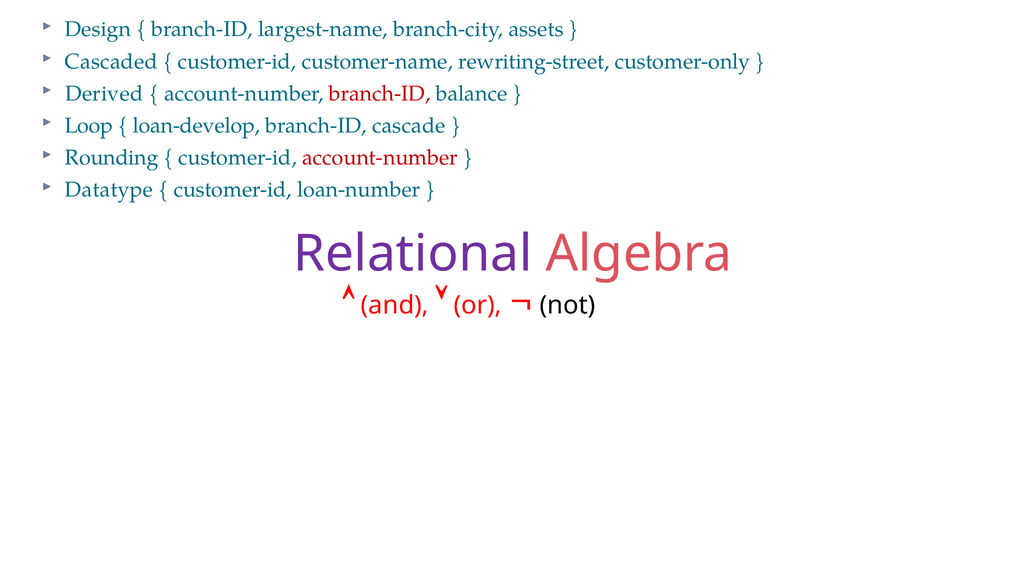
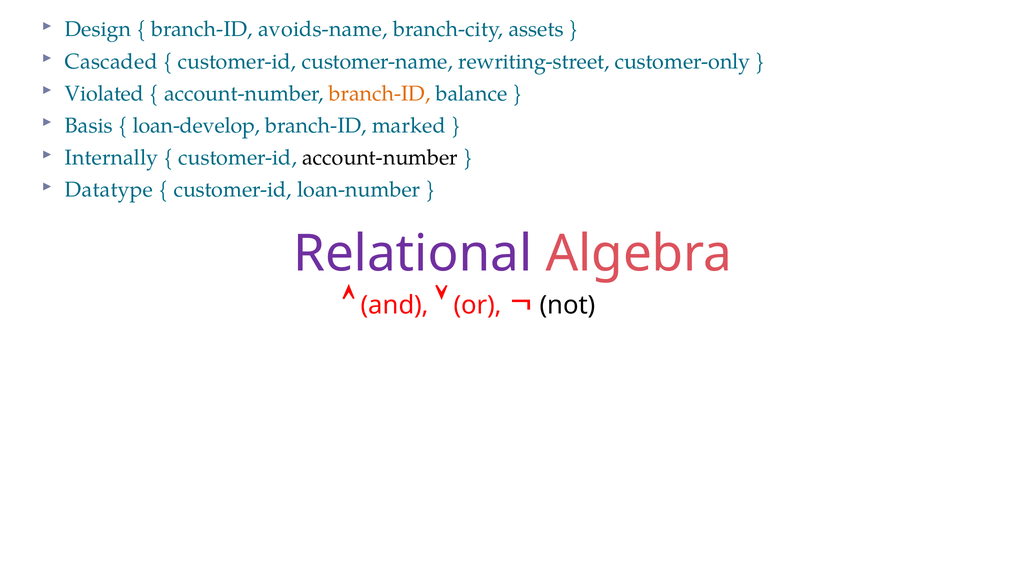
largest-name: largest-name -> avoids-name (323, 29)
Derived: Derived -> Violated (104, 94)
branch-ID colour: red -> orange (380, 94)
Loop: Loop -> Basis (89, 126)
cascade: cascade -> marked (409, 126)
Rounding: Rounding -> Internally (112, 158)
account-number colour: red -> black (380, 158)
